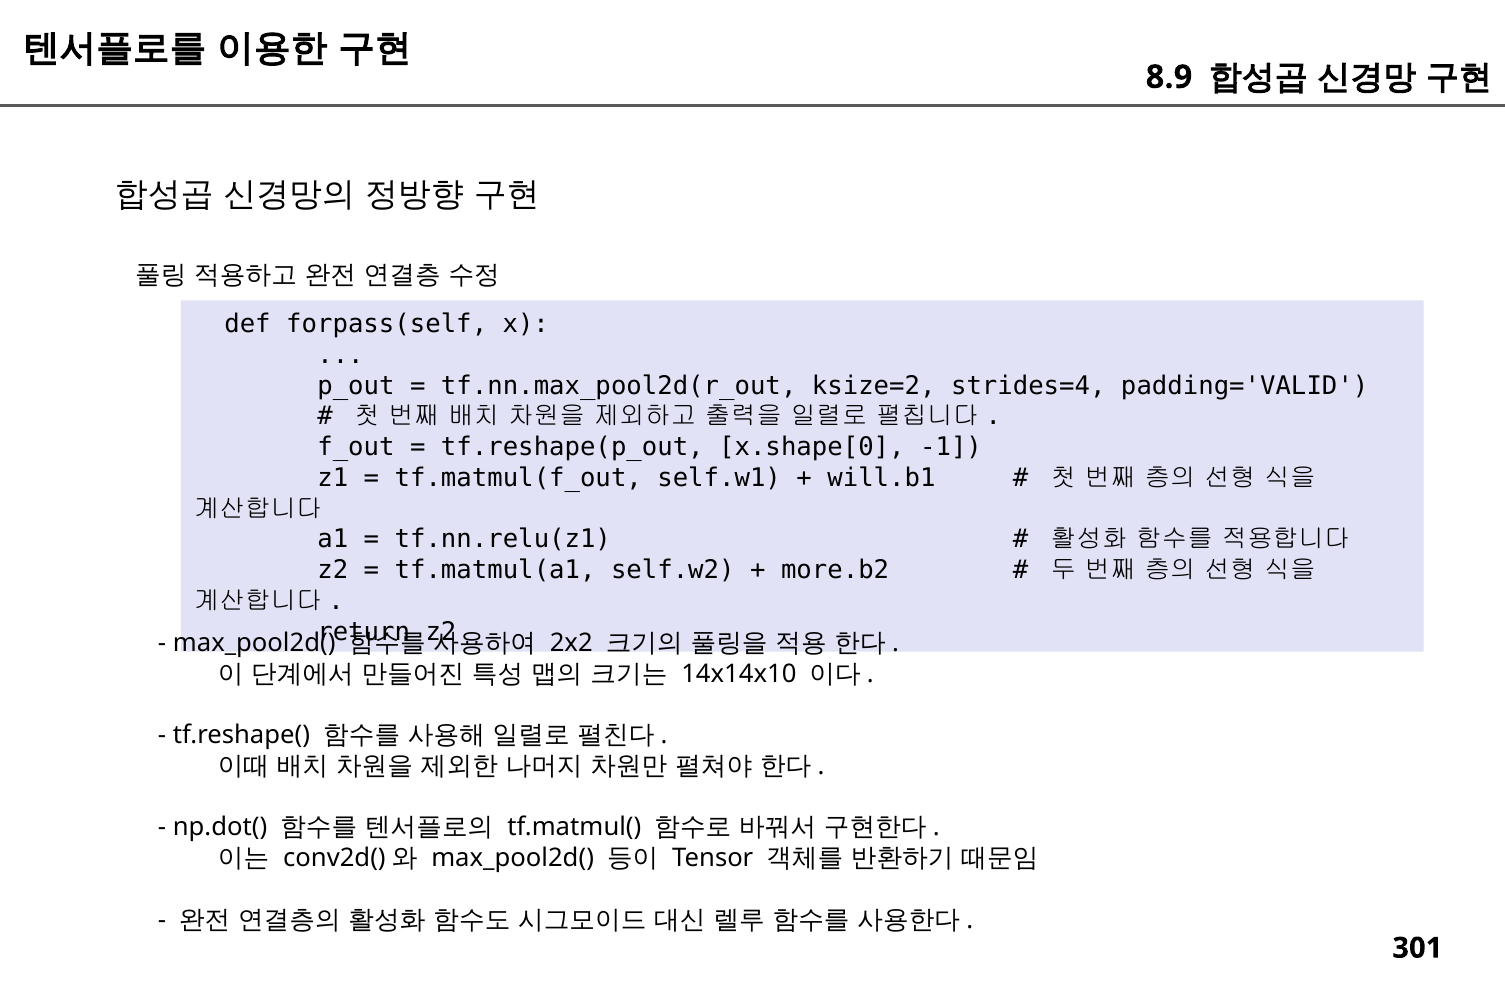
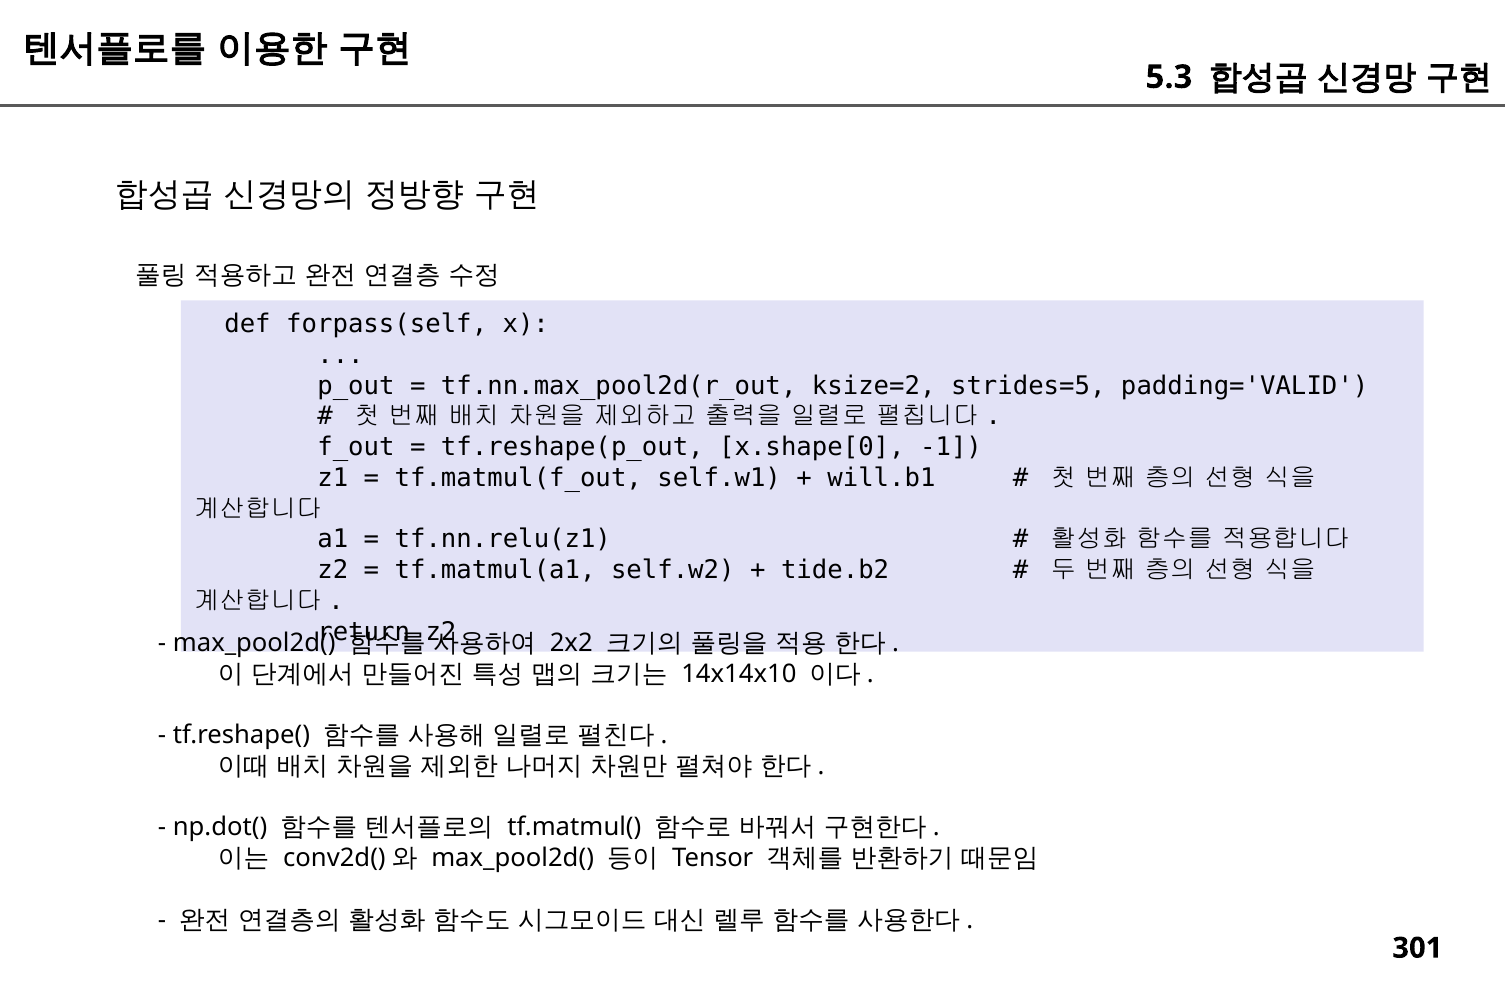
8.9: 8.9 -> 5.3 (1169, 77)
strides=4: strides=4 -> strides=5 (1028, 386)
more.b2: more.b2 -> tide.b2 (835, 570)
